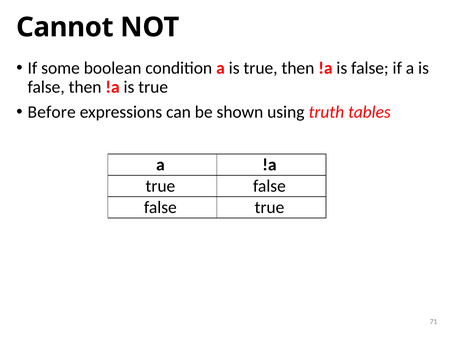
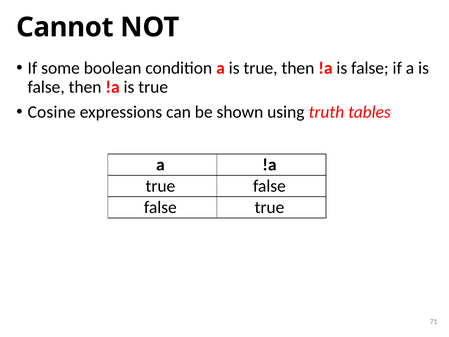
Before: Before -> Cosine (52, 112)
